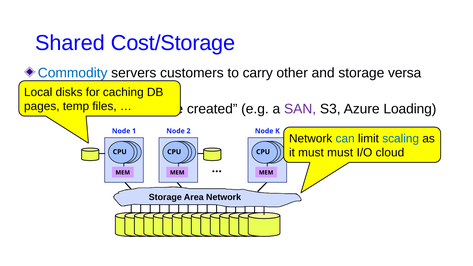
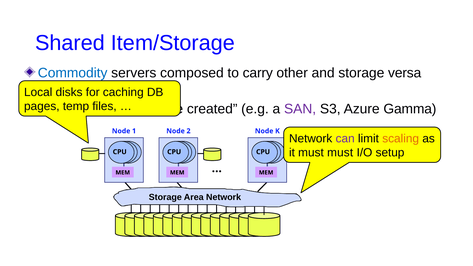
Cost/Storage: Cost/Storage -> Item/Storage (173, 43)
customers: customers -> composed (192, 73)
Loading: Loading -> Gamma (410, 109)
can colour: blue -> purple (345, 139)
scaling colour: blue -> orange (401, 139)
cloud: cloud -> setup (390, 153)
